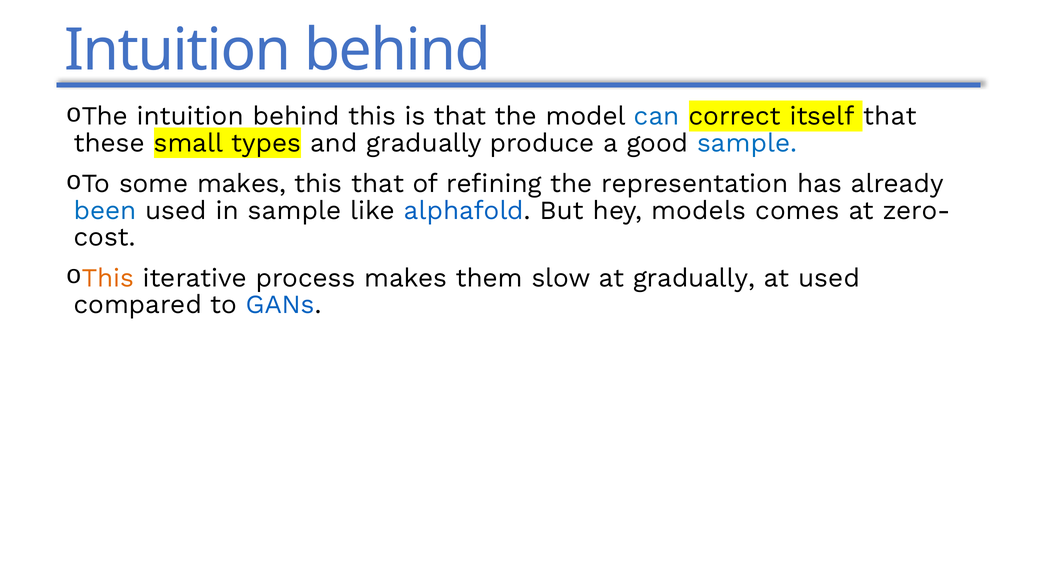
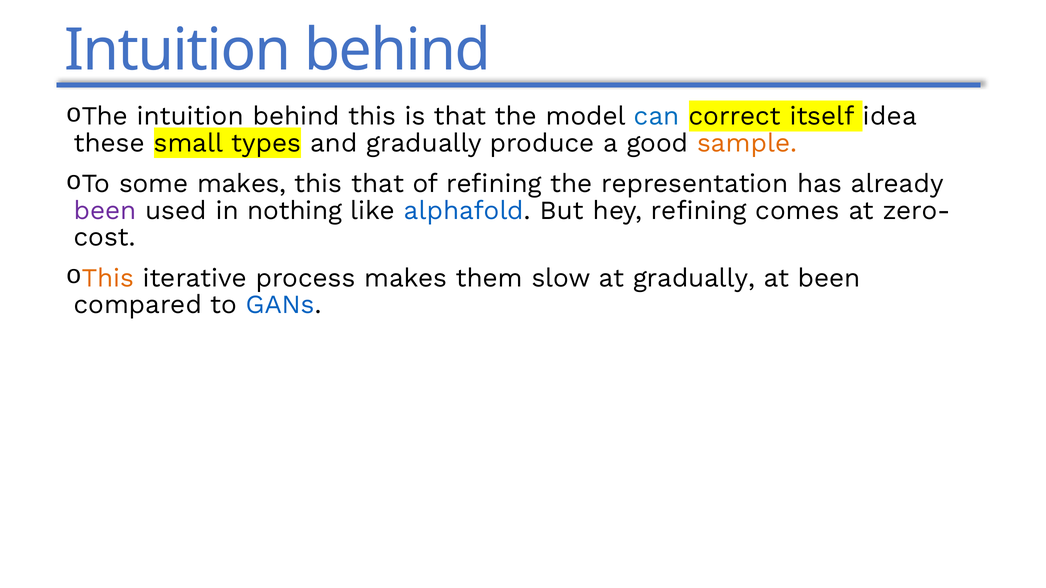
itself that: that -> idea (890, 116)
sample colour: blue -> orange (747, 143)
been colour: blue -> purple (105, 211)
in sample: sample -> nothing (295, 211)
hey models: models -> refining (699, 211)
at used: used -> been (829, 278)
